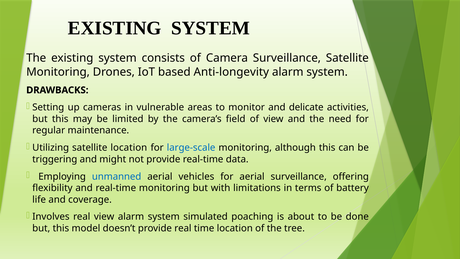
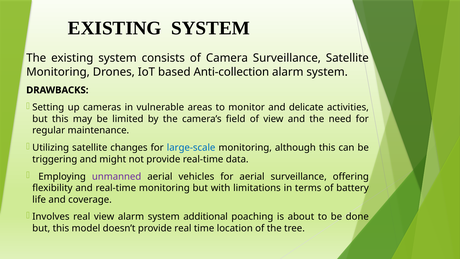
Anti-longevity: Anti-longevity -> Anti-collection (231, 72)
satellite location: location -> changes (129, 148)
unmanned colour: blue -> purple (117, 176)
simulated: simulated -> additional (206, 217)
